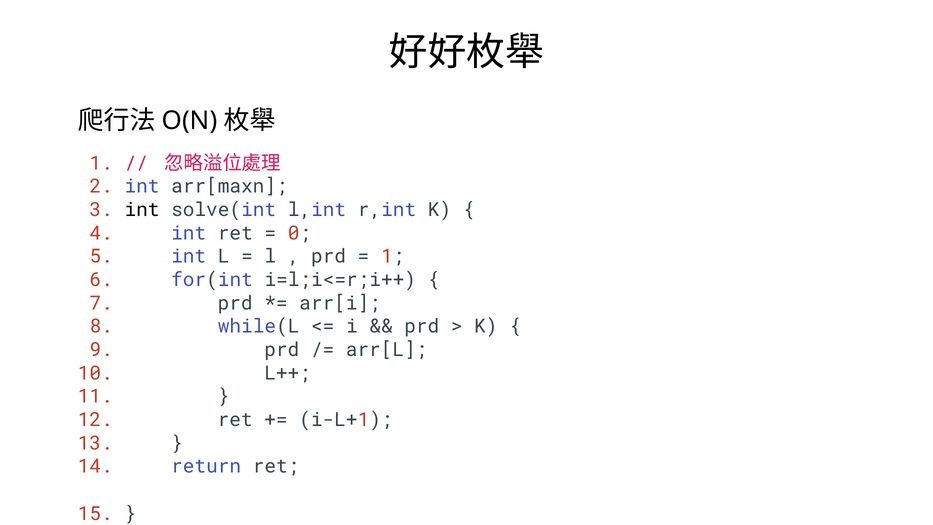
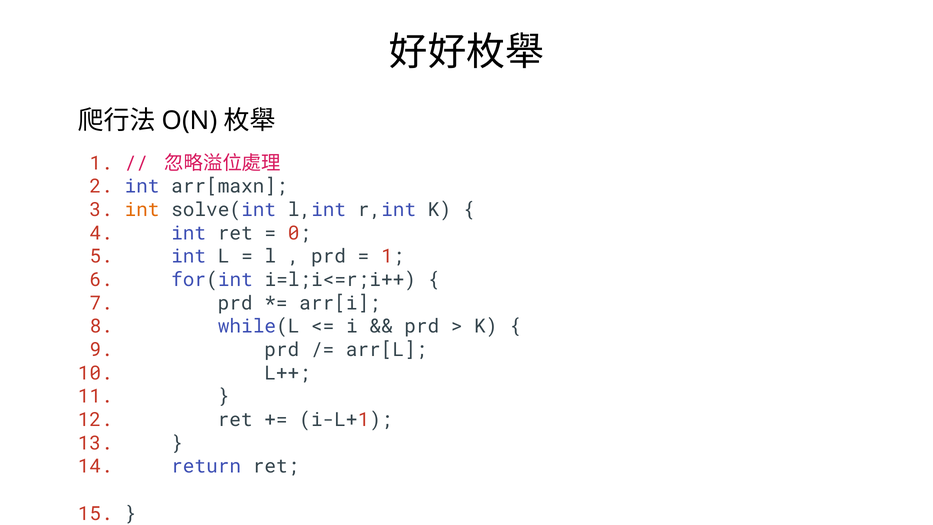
int colour: black -> orange (142, 210)
